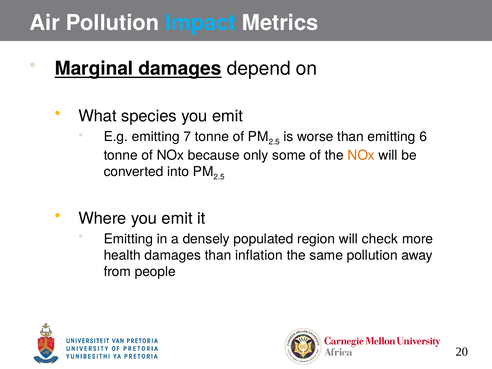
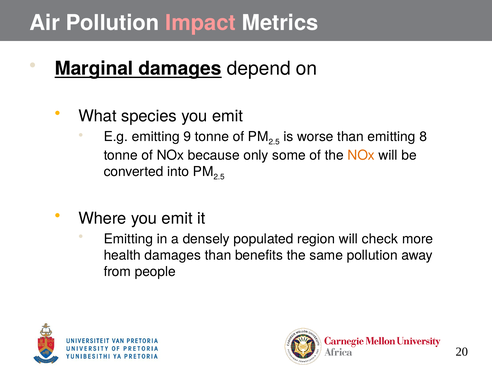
Impact colour: light blue -> pink (201, 23)
7: 7 -> 9 (187, 137)
6: 6 -> 8 (423, 137)
inflation: inflation -> benefits (259, 255)
